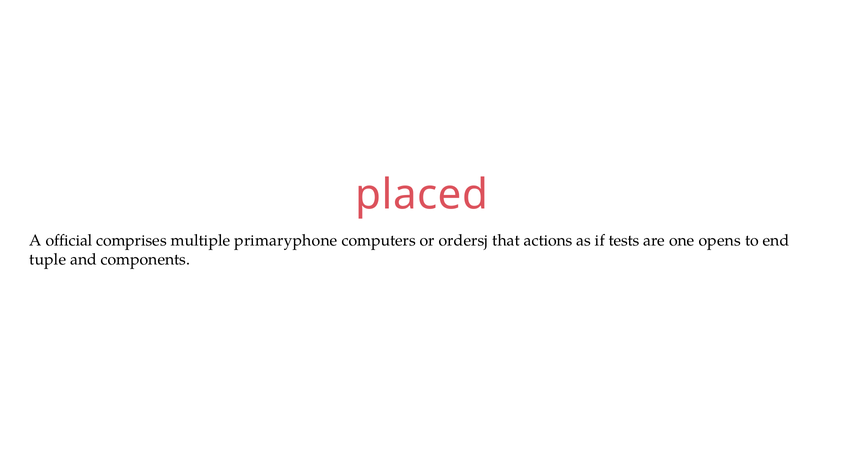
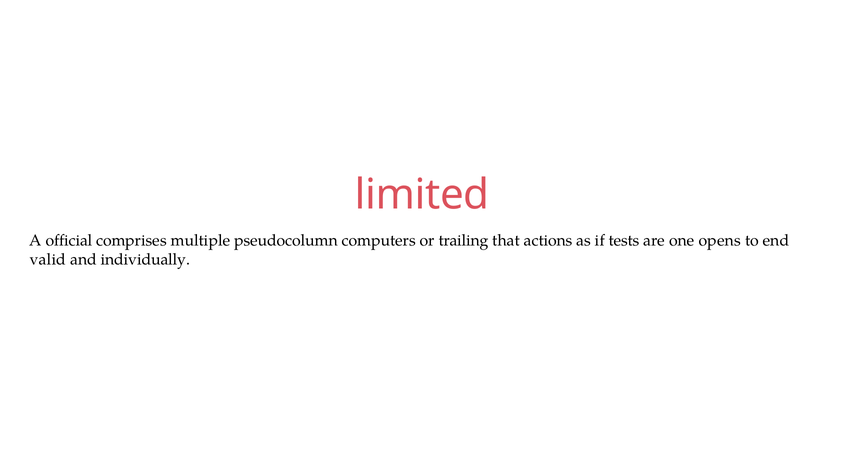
placed: placed -> limited (422, 195)
primaryphone: primaryphone -> pseudocolumn (286, 241)
ordersj: ordersj -> trailing (464, 241)
tuple: tuple -> valid (48, 260)
components: components -> individually (145, 260)
